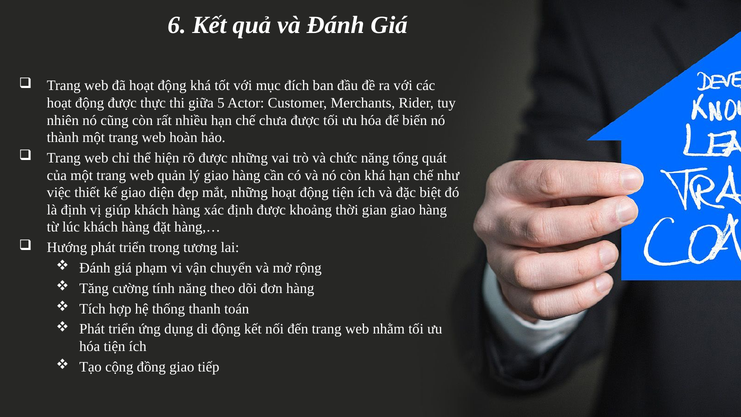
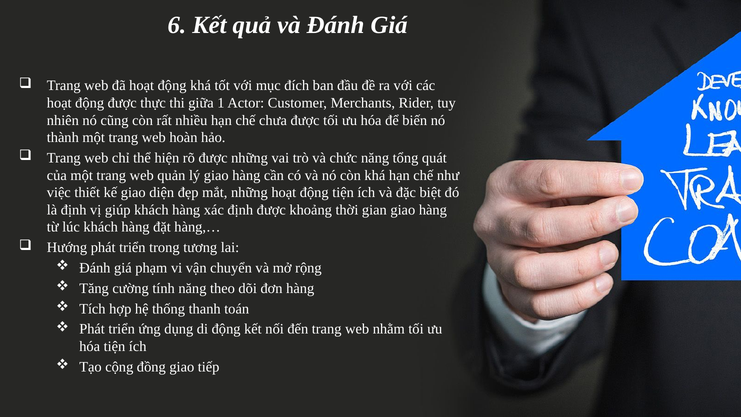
5: 5 -> 1 (221, 103)
